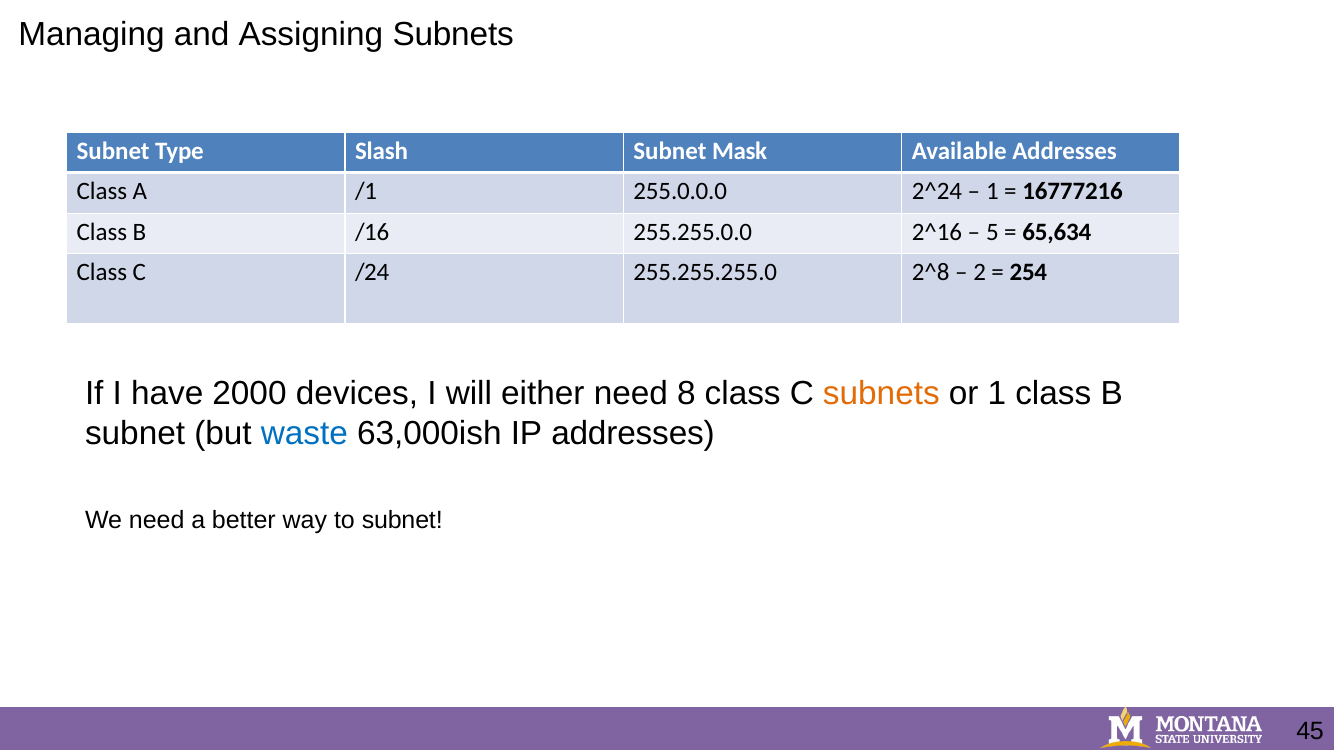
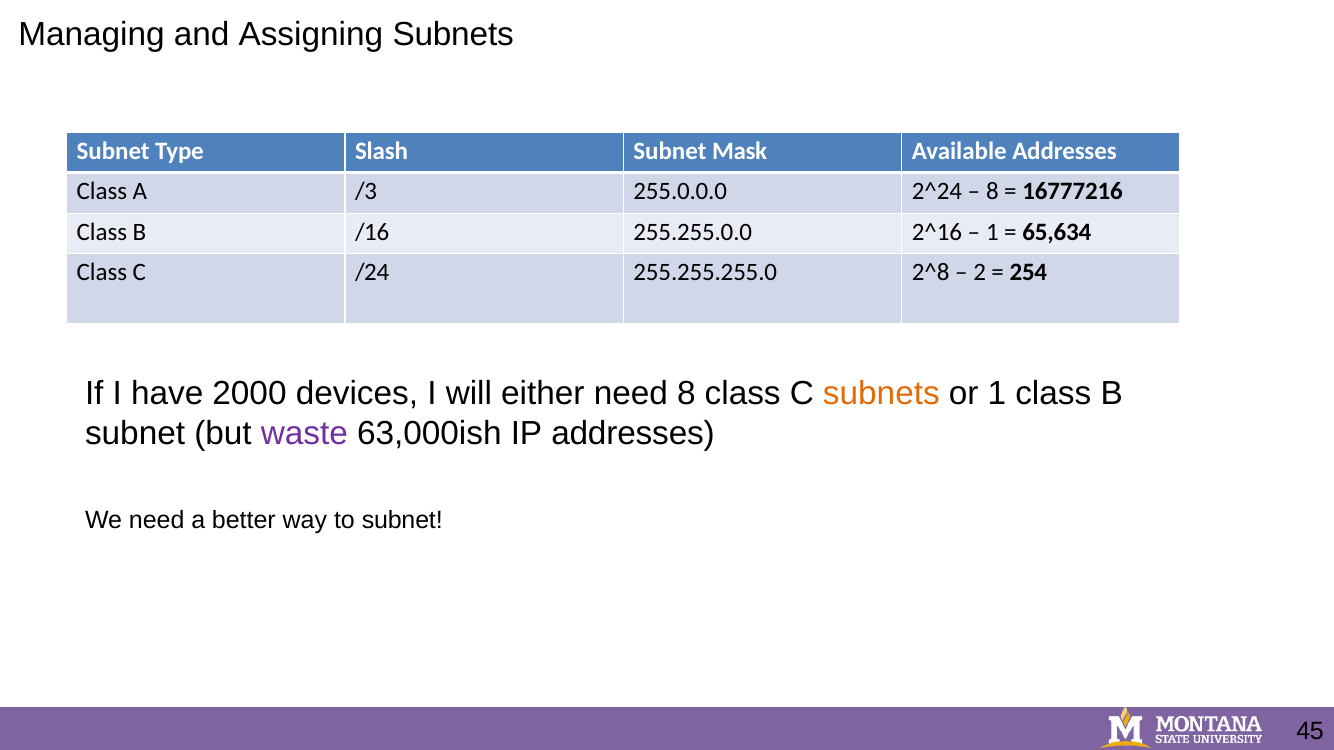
/1: /1 -> /3 (366, 192)
1: 1 -> 8 (992, 192)
5: 5 -> 1 (992, 232)
waste colour: blue -> purple (304, 433)
